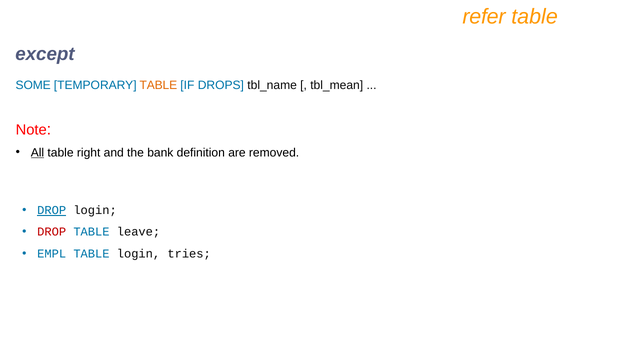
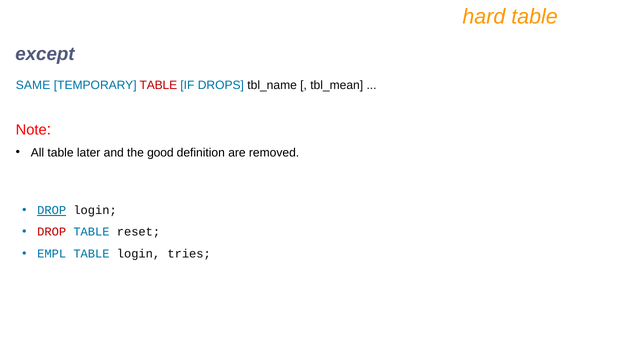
refer: refer -> hard (484, 17)
SOME: SOME -> SAME (33, 85)
TABLE colour: orange -> red (158, 85)
All underline: present -> none (37, 152)
right: right -> later (89, 152)
bank: bank -> good (160, 152)
leave: leave -> reset (138, 232)
